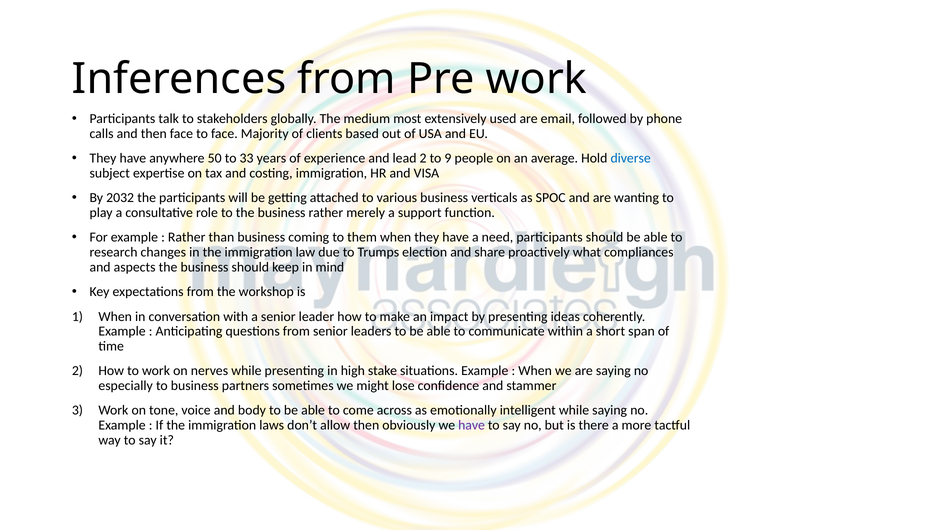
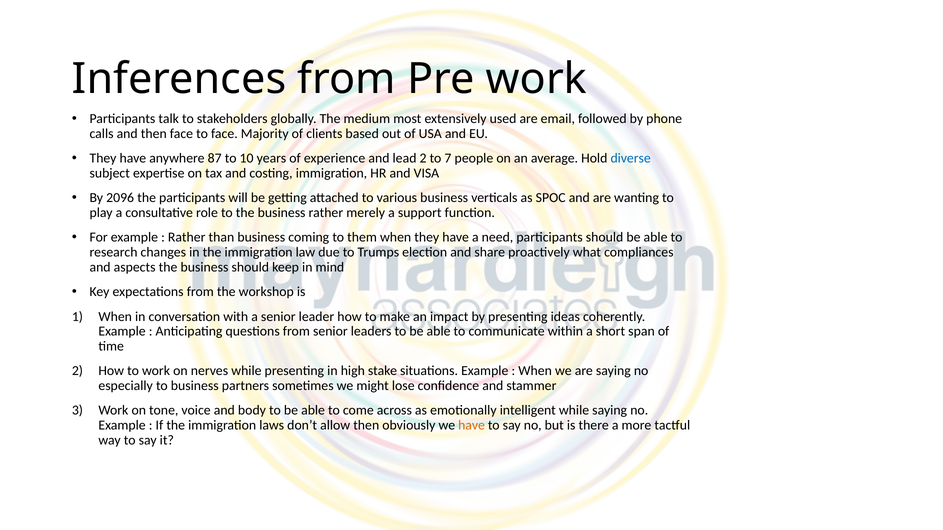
50: 50 -> 87 (215, 158)
33: 33 -> 10 (247, 158)
9: 9 -> 7 (448, 158)
2032: 2032 -> 2096 (120, 198)
have colour: purple -> orange (472, 426)
